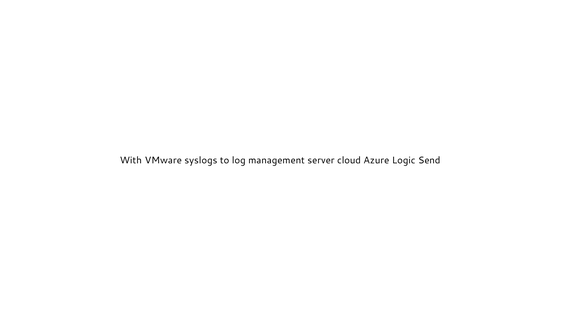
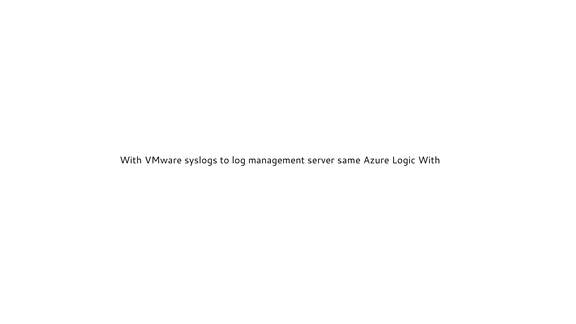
cloud: cloud -> same (349, 160)
Logic Send: Send -> With (429, 160)
